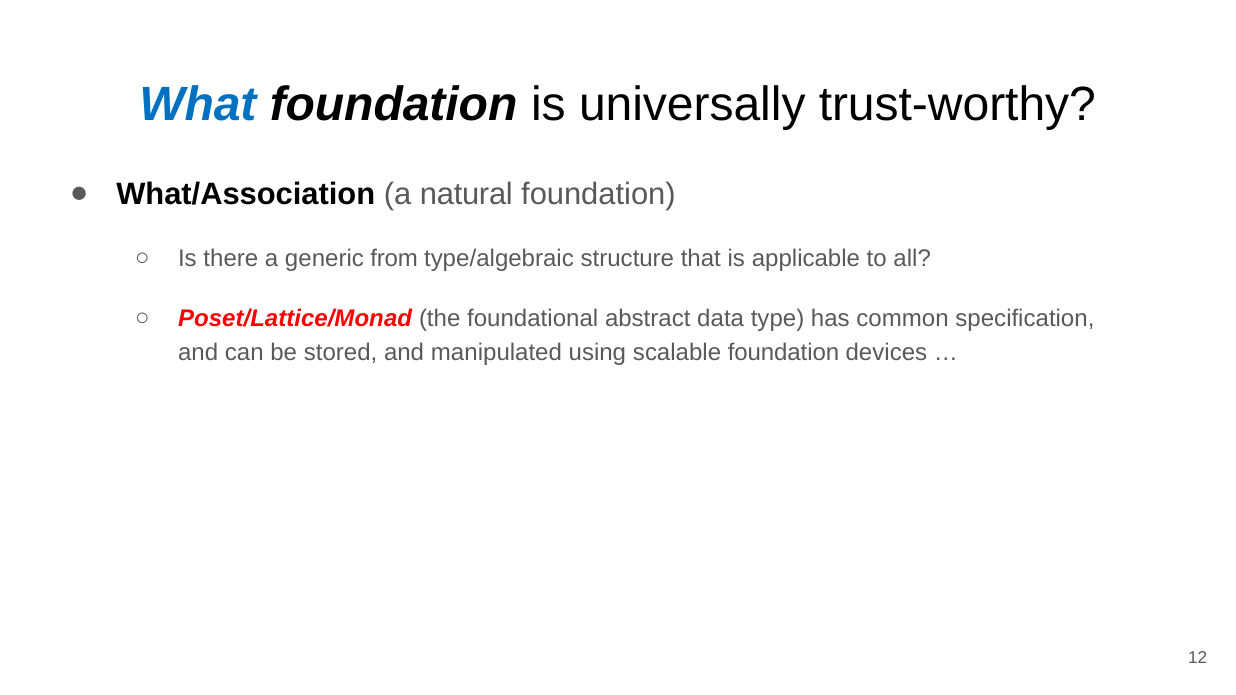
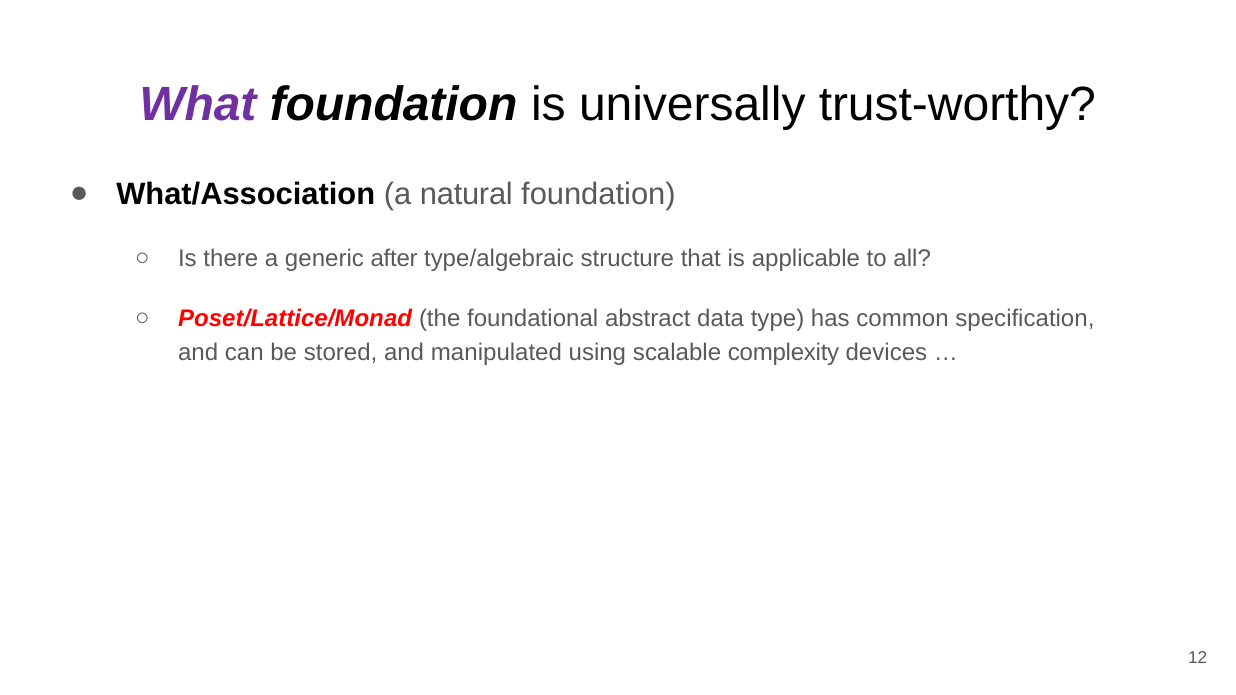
What colour: blue -> purple (198, 105)
from: from -> after (394, 259)
scalable foundation: foundation -> complexity (784, 352)
